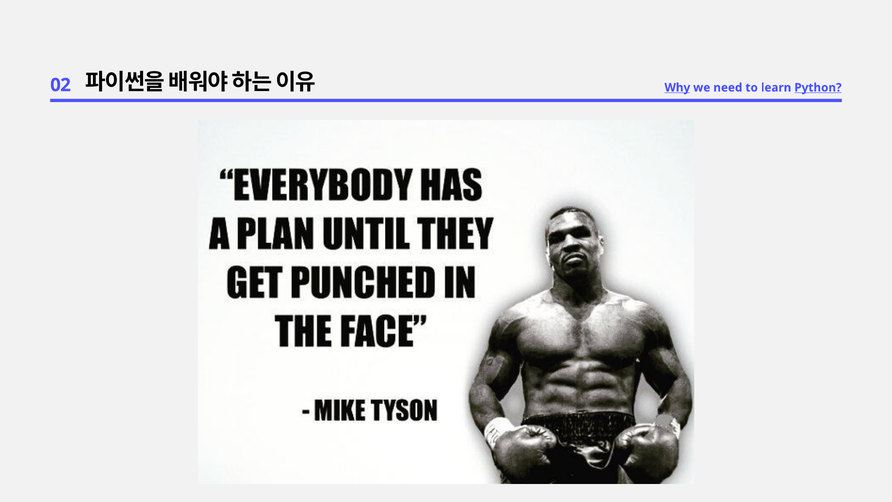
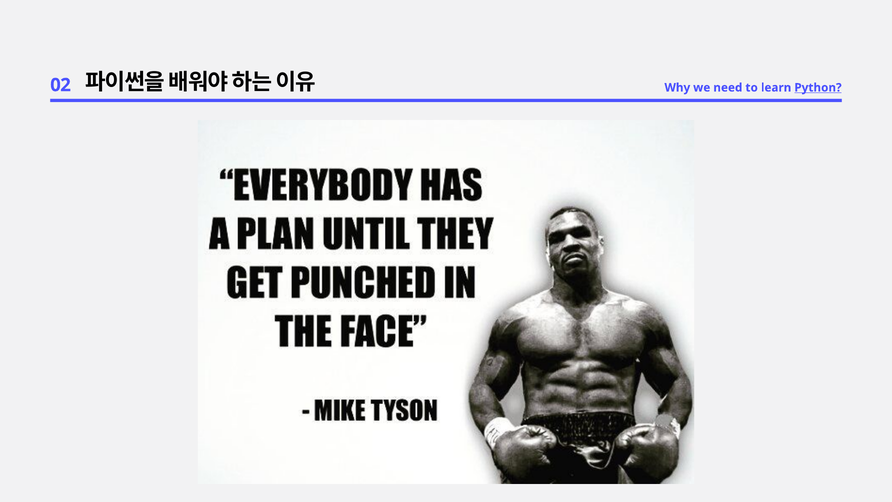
Why underline: present -> none (677, 88)
